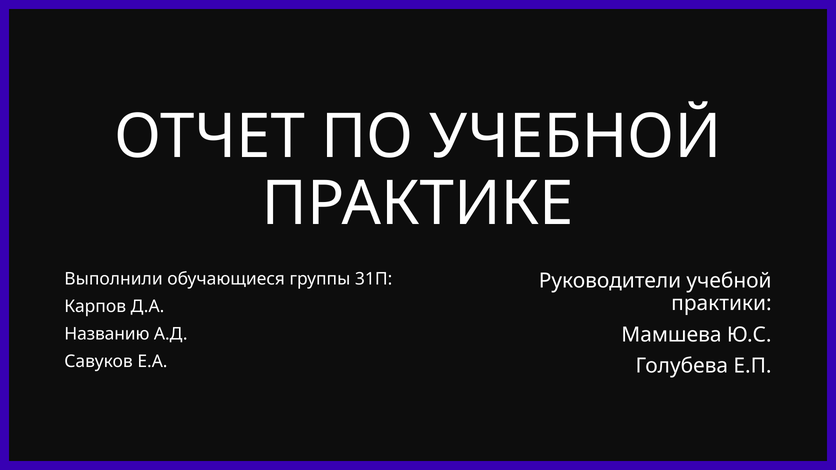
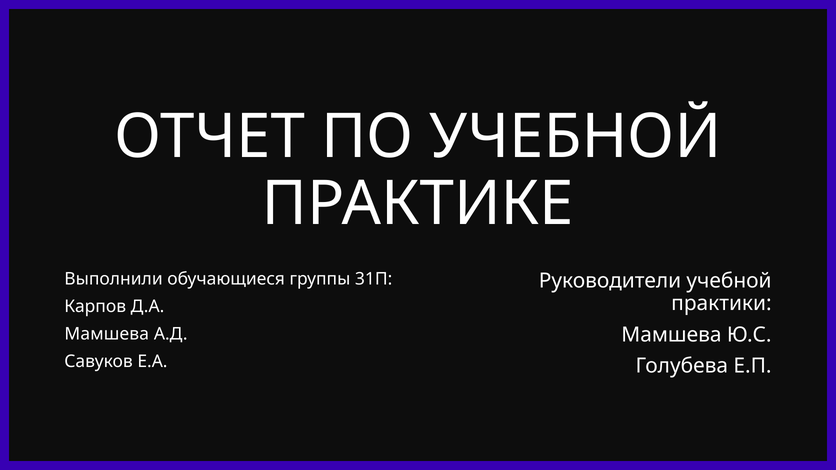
Названию: Названию -> Мамшева (107, 334)
